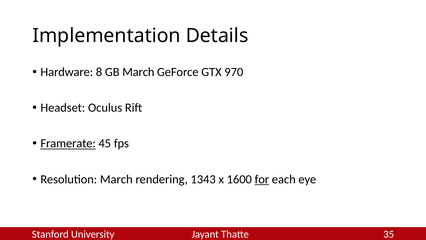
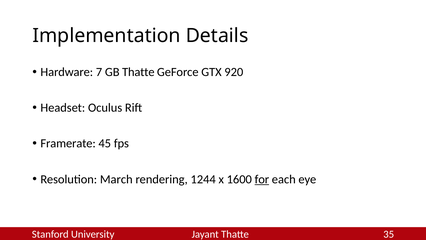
8: 8 -> 7 (99, 72)
GB March: March -> Thatte (138, 72)
970: 970 -> 920 (234, 72)
Framerate underline: present -> none (68, 143)
1343: 1343 -> 1244 (203, 179)
